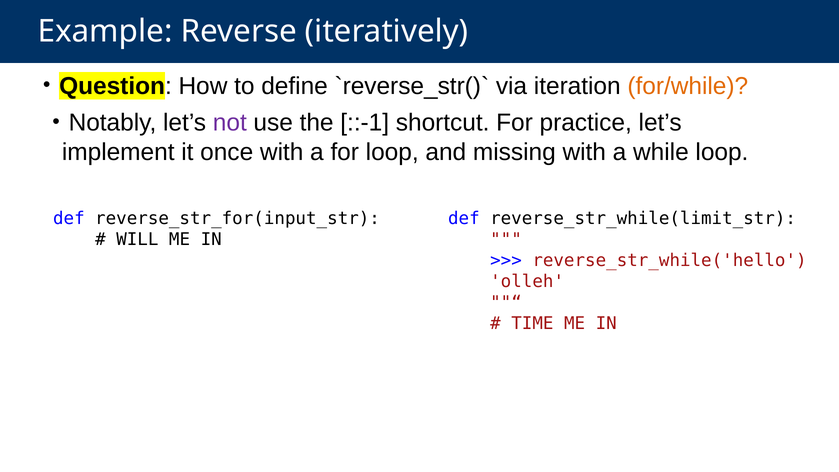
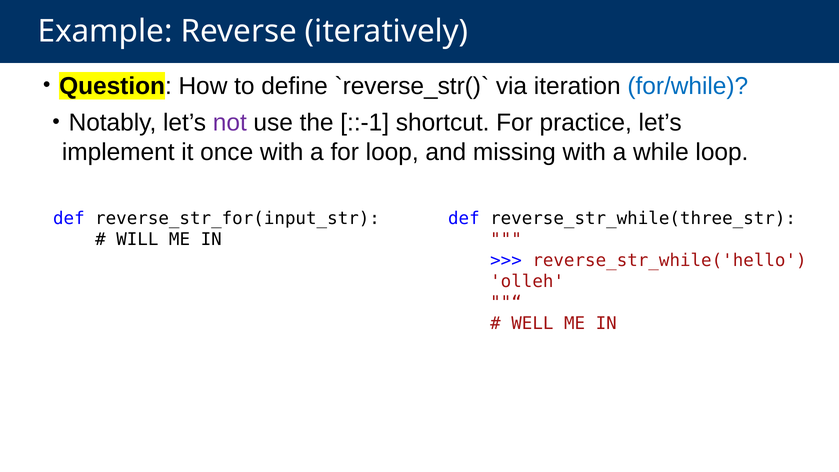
for/while colour: orange -> blue (688, 86)
reverse_str_while(limit_str: reverse_str_while(limit_str -> reverse_str_while(three_str (643, 218)
TIME: TIME -> WELL (532, 323)
